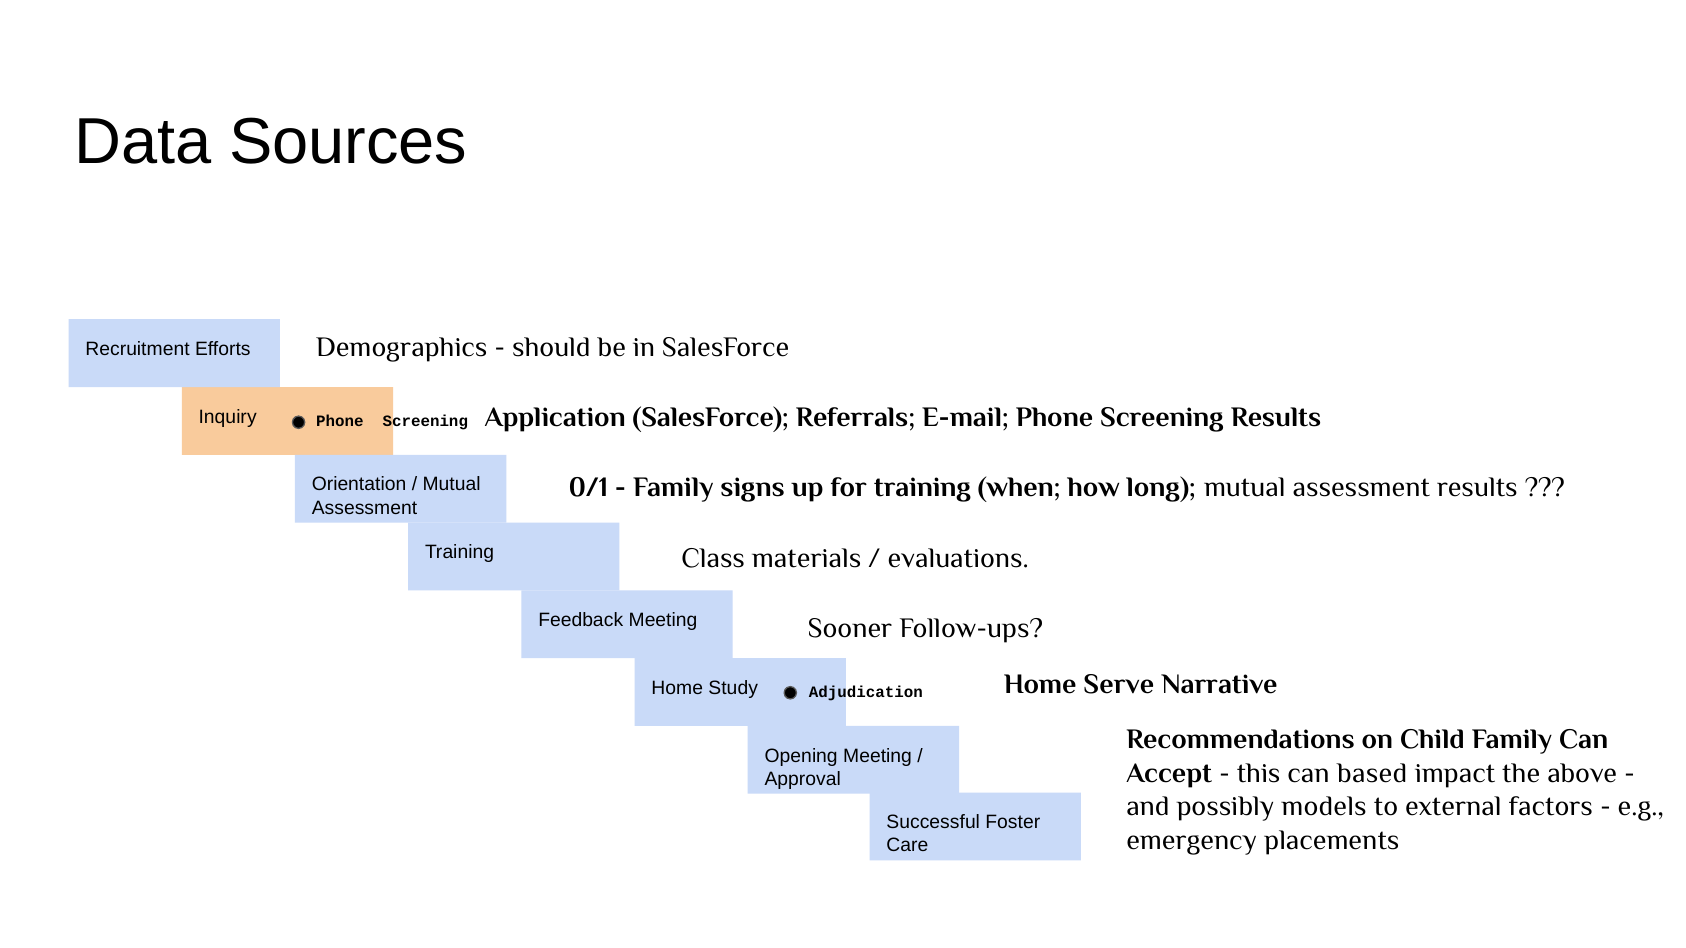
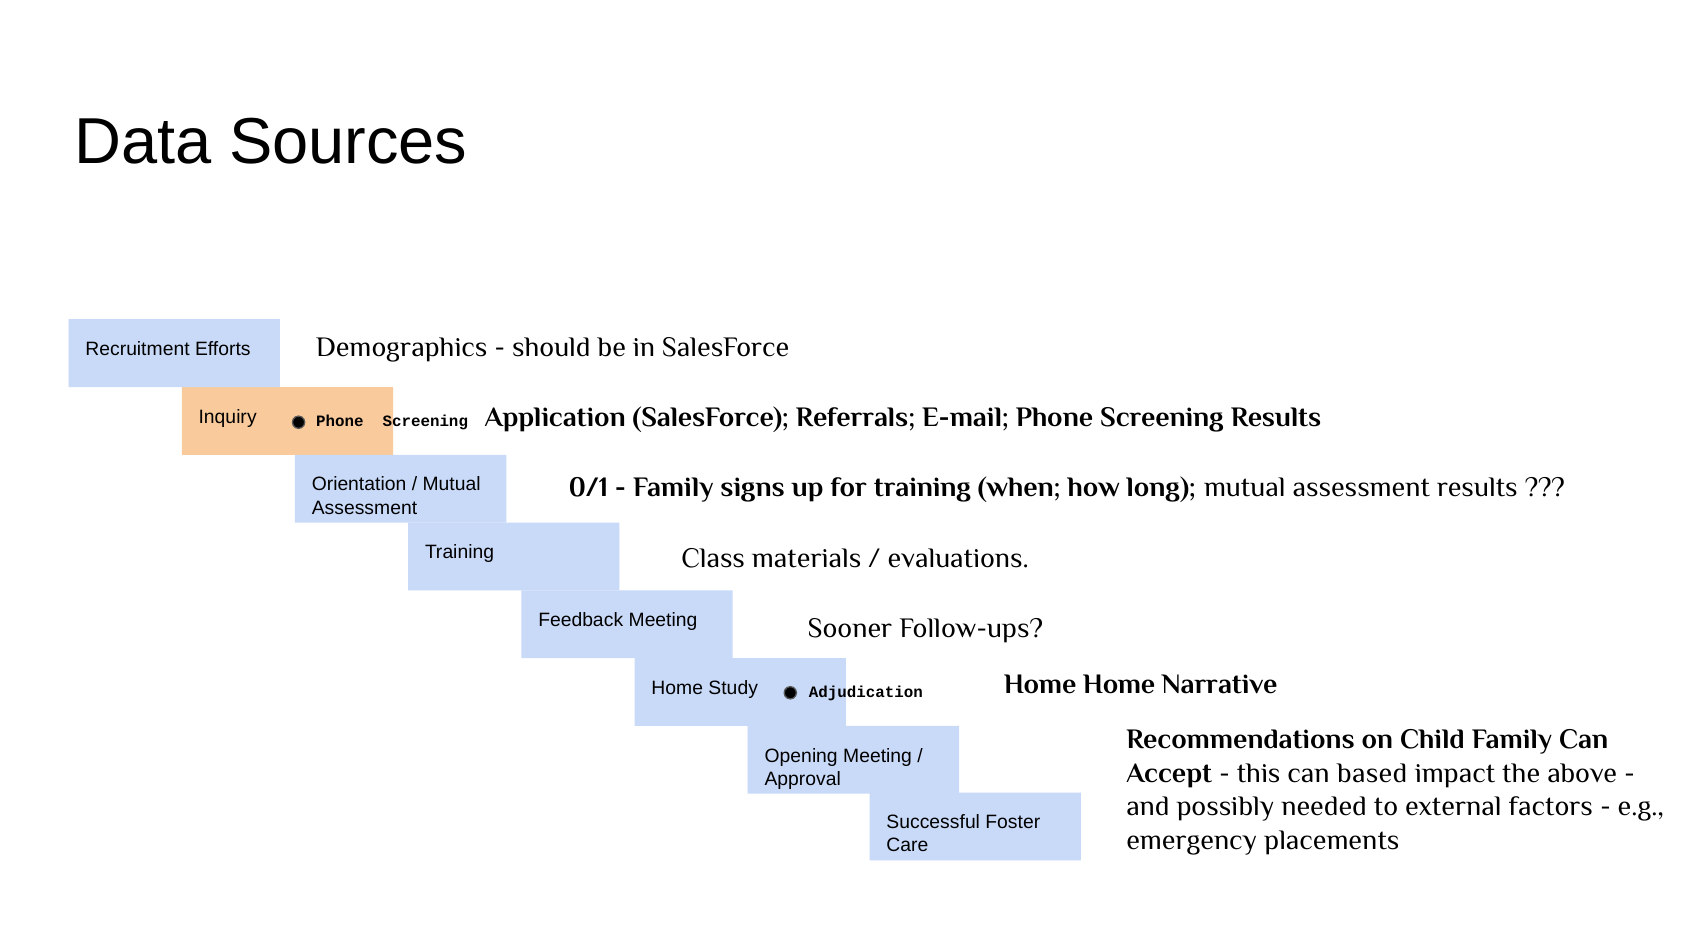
Home Serve: Serve -> Home (1119, 685)
models: models -> needed (1324, 807)
